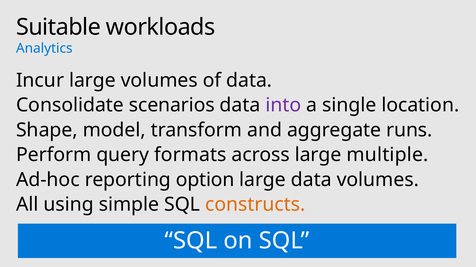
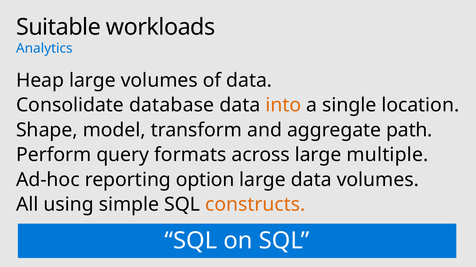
Incur: Incur -> Heap (40, 81)
scenarios: scenarios -> database (172, 106)
into colour: purple -> orange (283, 106)
runs: runs -> path (409, 130)
